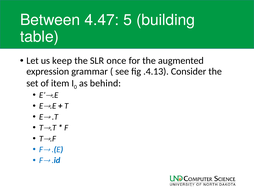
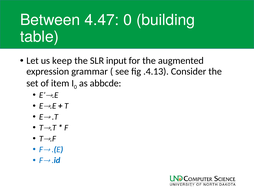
4.47 5: 5 -> 0 (128, 20)
once: once -> input (116, 61)
behind: behind -> abbcde (106, 83)
